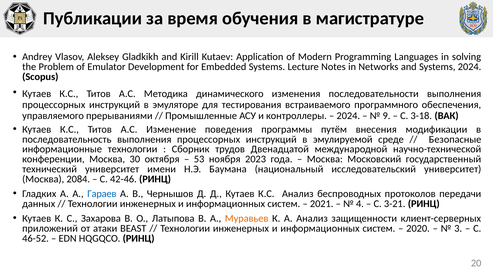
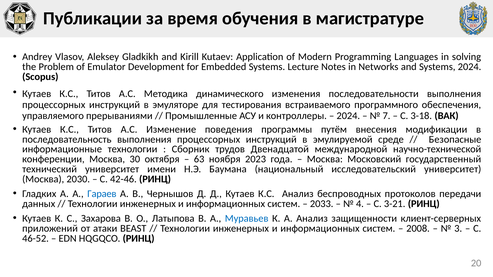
9: 9 -> 7 (386, 116)
53: 53 -> 63 (199, 159)
2084: 2084 -> 2030 (78, 179)
2021: 2021 -> 2033 (322, 204)
Муравьев colour: orange -> blue (247, 219)
2020: 2020 -> 2008 (418, 229)
